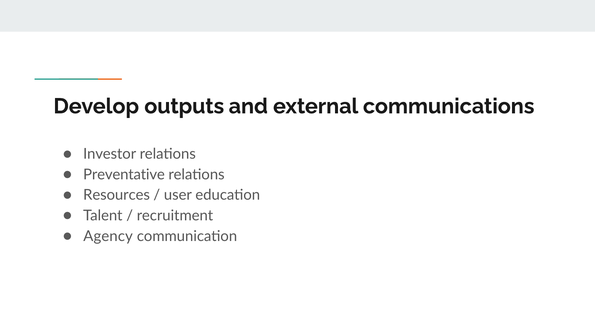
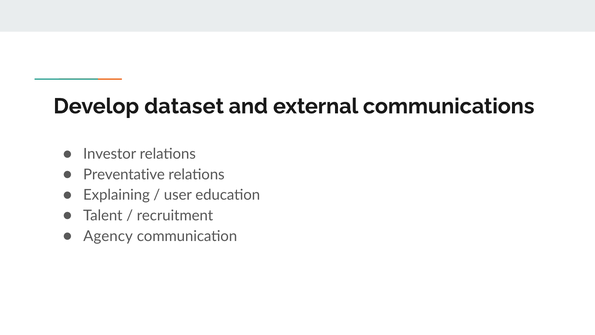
outputs: outputs -> dataset (184, 106)
Resources: Resources -> Explaining (116, 195)
